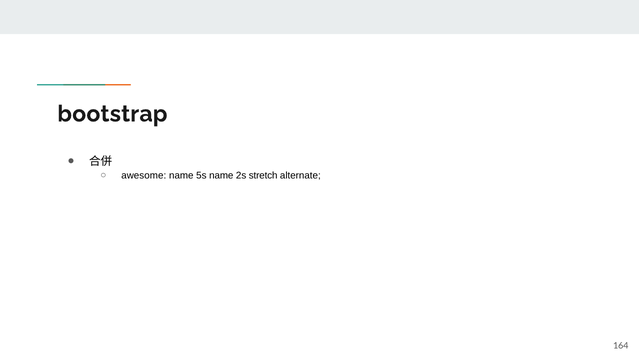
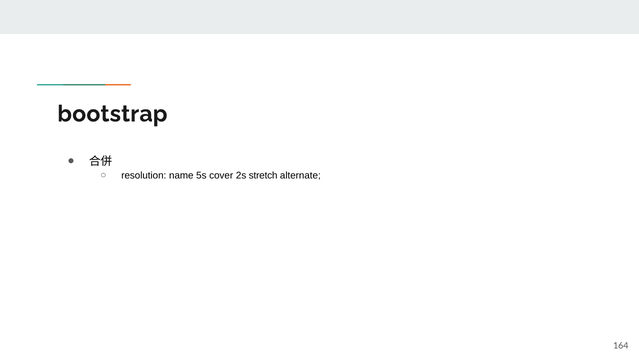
awesome: awesome -> resolution (144, 176)
5s name: name -> cover (221, 176)
